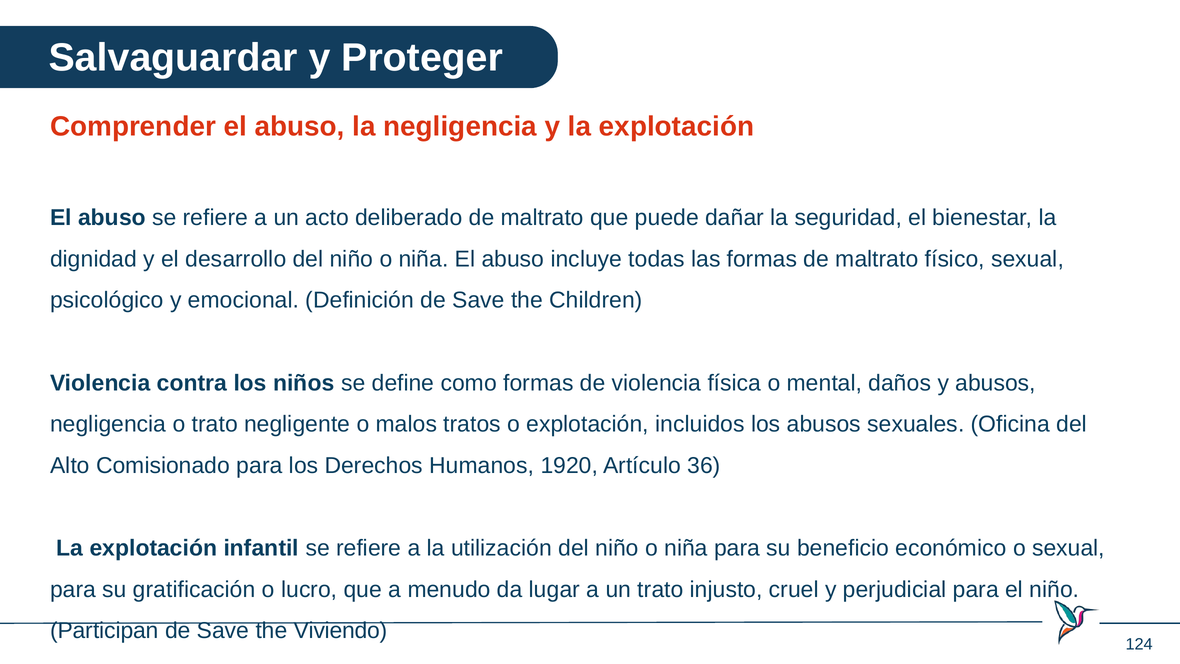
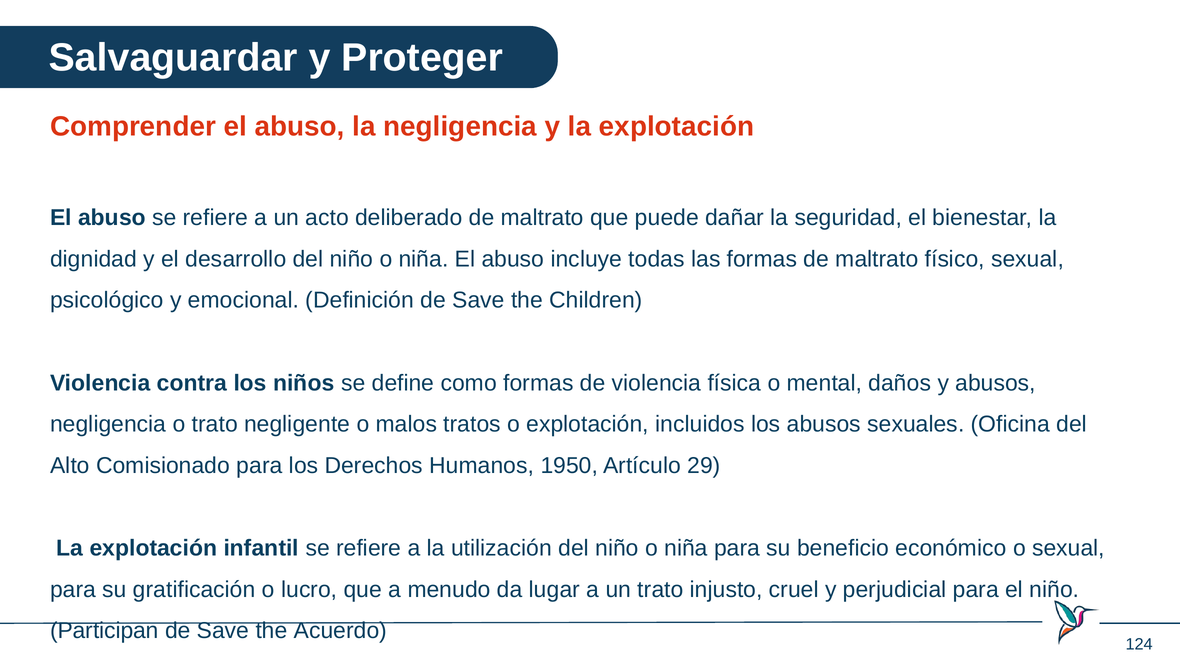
1920: 1920 -> 1950 (569, 465)
36: 36 -> 29 (704, 465)
Viviendo: Viviendo -> Acuerdo (341, 631)
